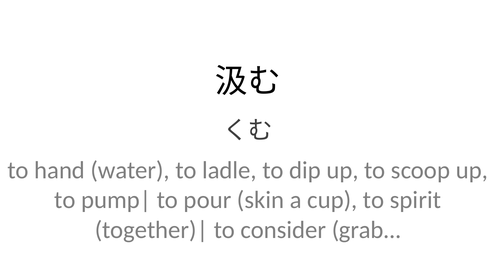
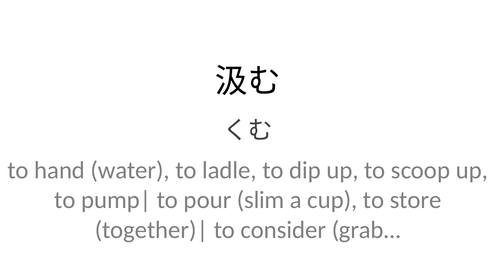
skin: skin -> slim (261, 200)
spirit: spirit -> store (416, 200)
